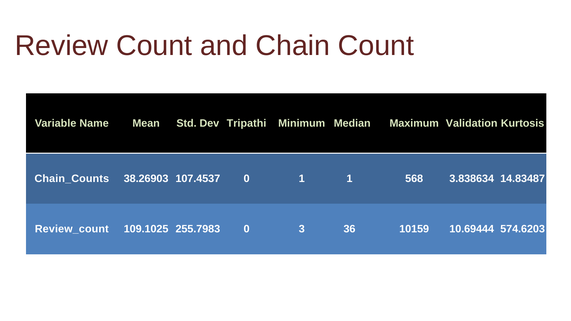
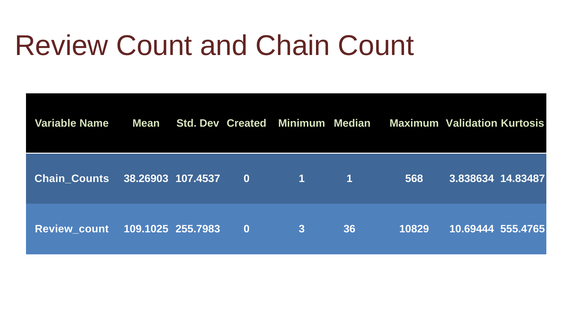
Tripathi: Tripathi -> Created (247, 123)
10159: 10159 -> 10829 (414, 229)
574.6203: 574.6203 -> 555.4765 (523, 229)
